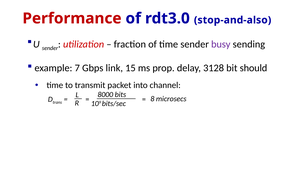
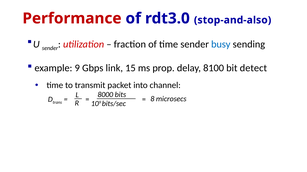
busy colour: purple -> blue (221, 44)
7: 7 -> 9 (77, 68)
3128: 3128 -> 8100 (214, 68)
should: should -> detect (253, 68)
